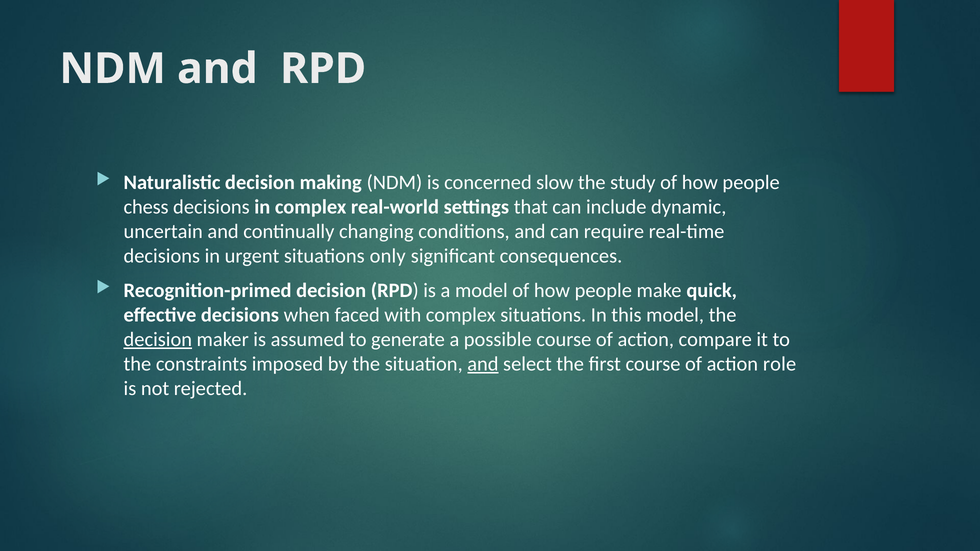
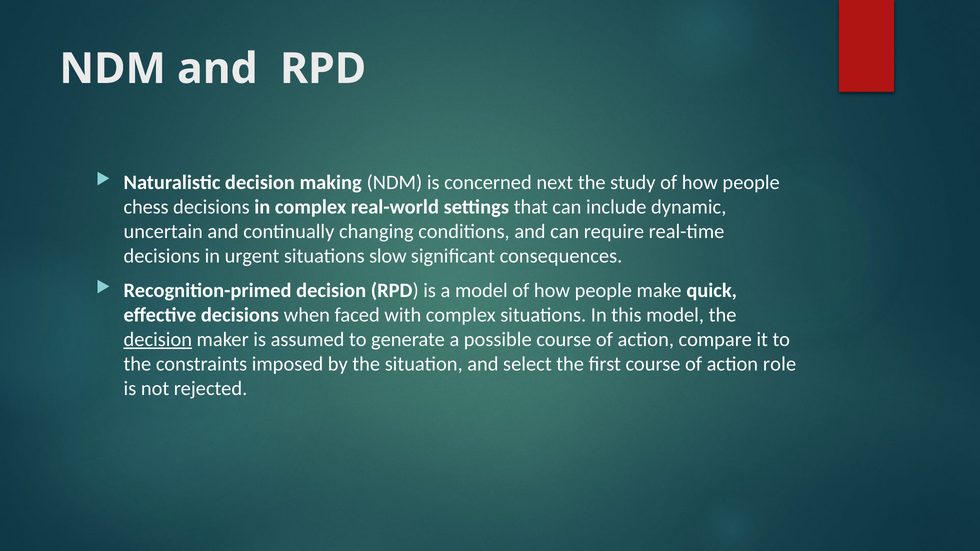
slow: slow -> next (555, 182)
only: only -> slow (388, 256)
and underline: present -> none (483, 364)
